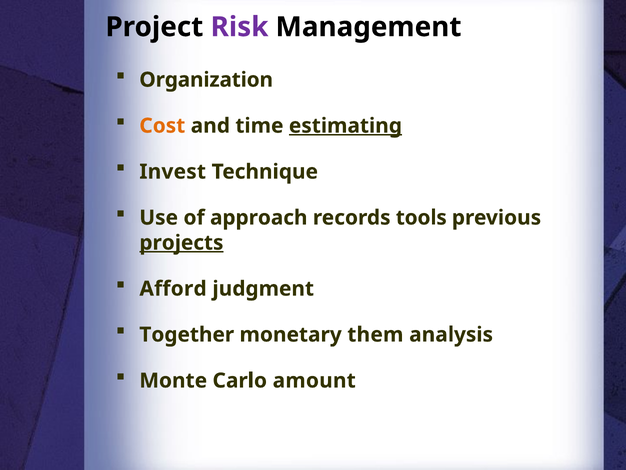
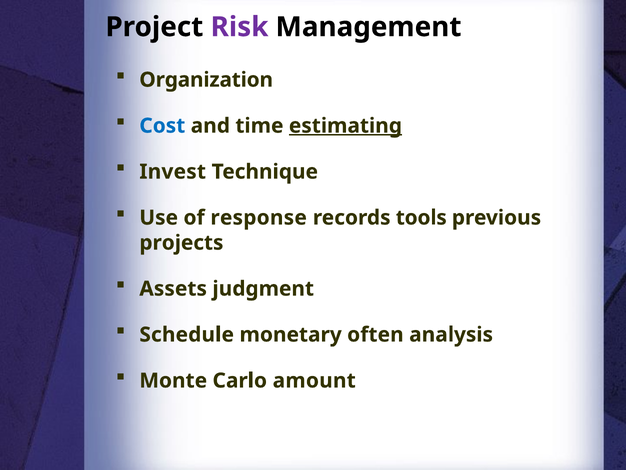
Cost colour: orange -> blue (162, 126)
approach: approach -> response (259, 217)
projects underline: present -> none (181, 243)
Afford: Afford -> Assets (173, 288)
Together: Together -> Schedule (187, 334)
them: them -> often (375, 334)
